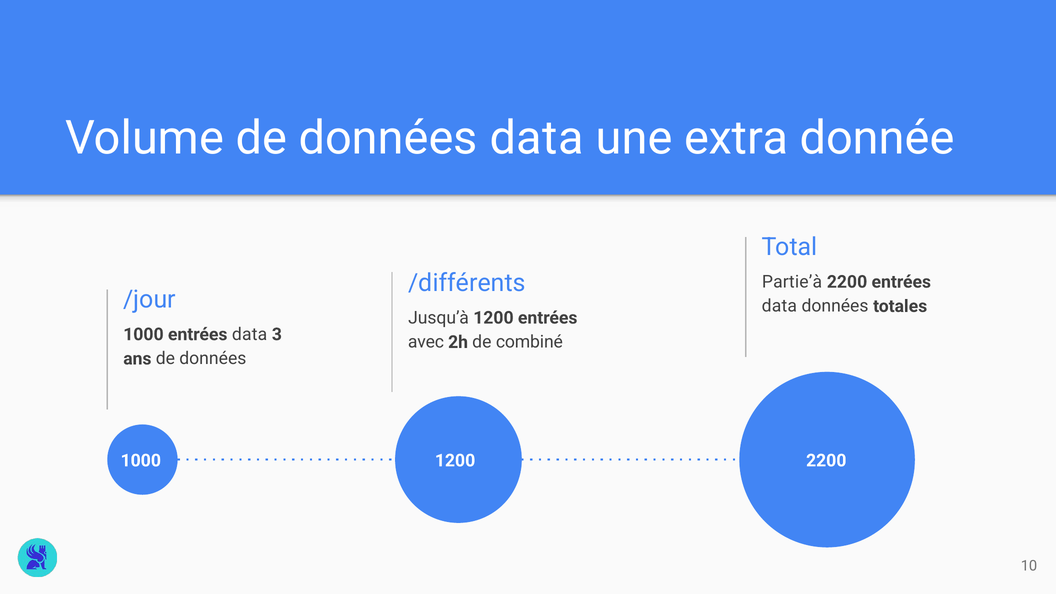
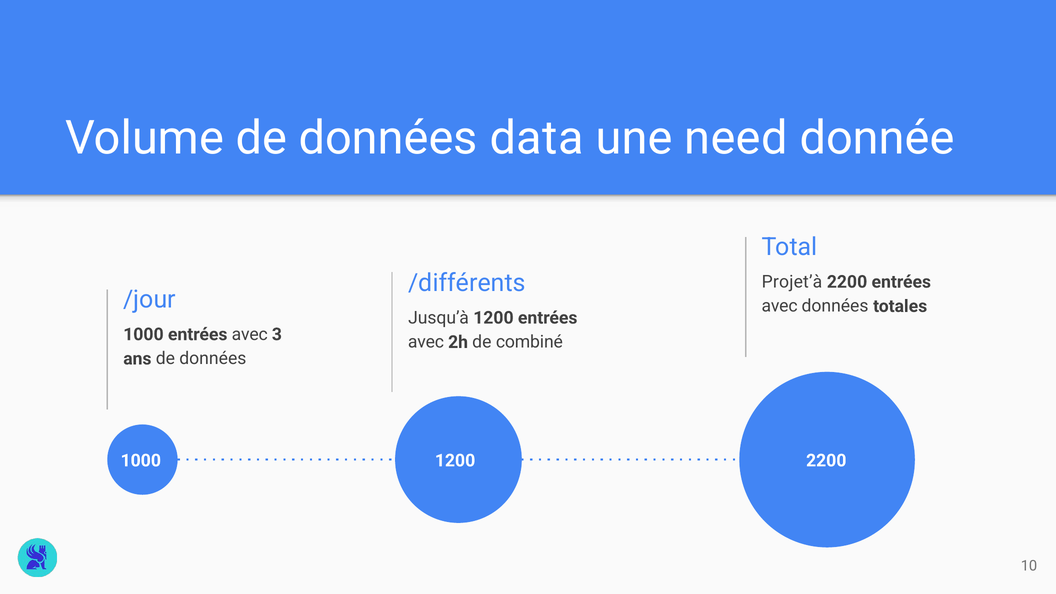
extra: extra -> need (736, 139)
Partie’à: Partie’à -> Projet’à (792, 282)
data: data -> avec (780, 306)
1000 entrées data: data -> avec (250, 334)
